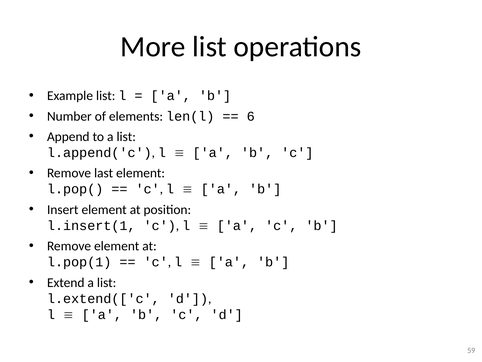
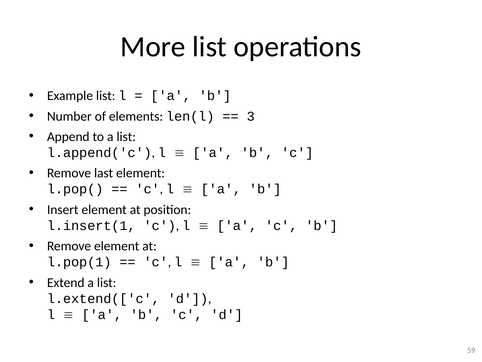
6: 6 -> 3 (251, 116)
